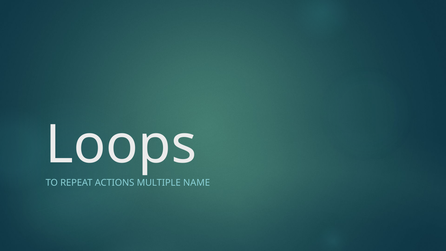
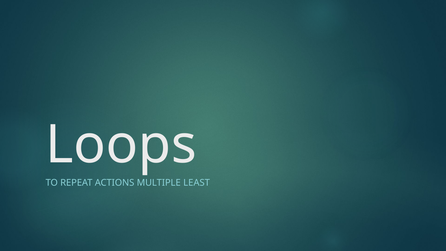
NAME: NAME -> LEAST (197, 183)
